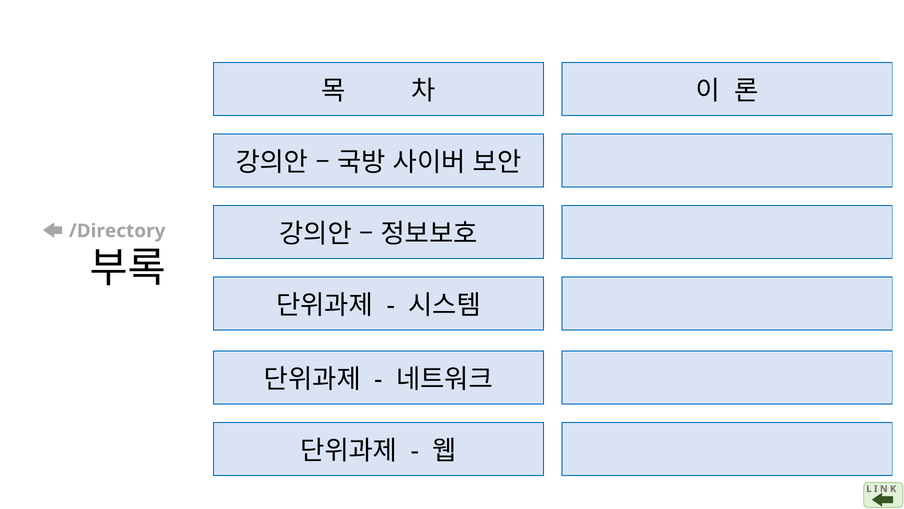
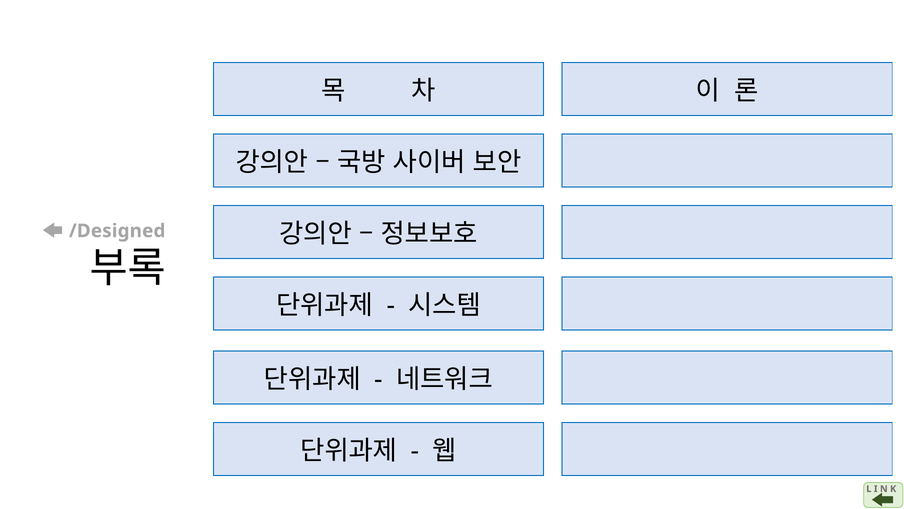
/Directory: /Directory -> /Designed (117, 231)
